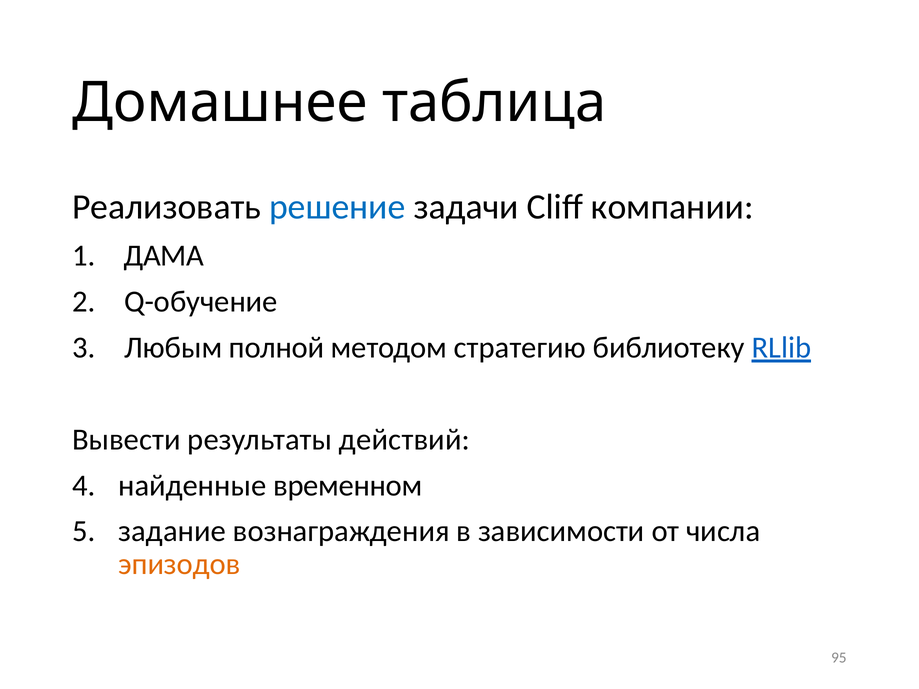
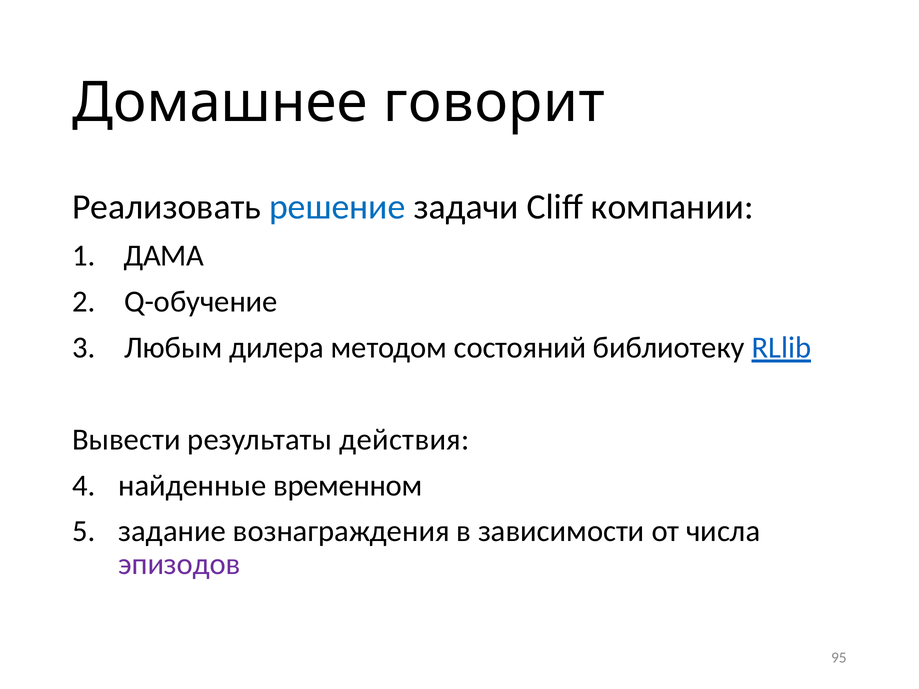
таблица: таблица -> говорит (494, 103)
полной: полной -> дилера (276, 348)
стратегию: стратегию -> состояний (520, 348)
действий: действий -> действия (404, 440)
эпизодов colour: orange -> purple (179, 565)
